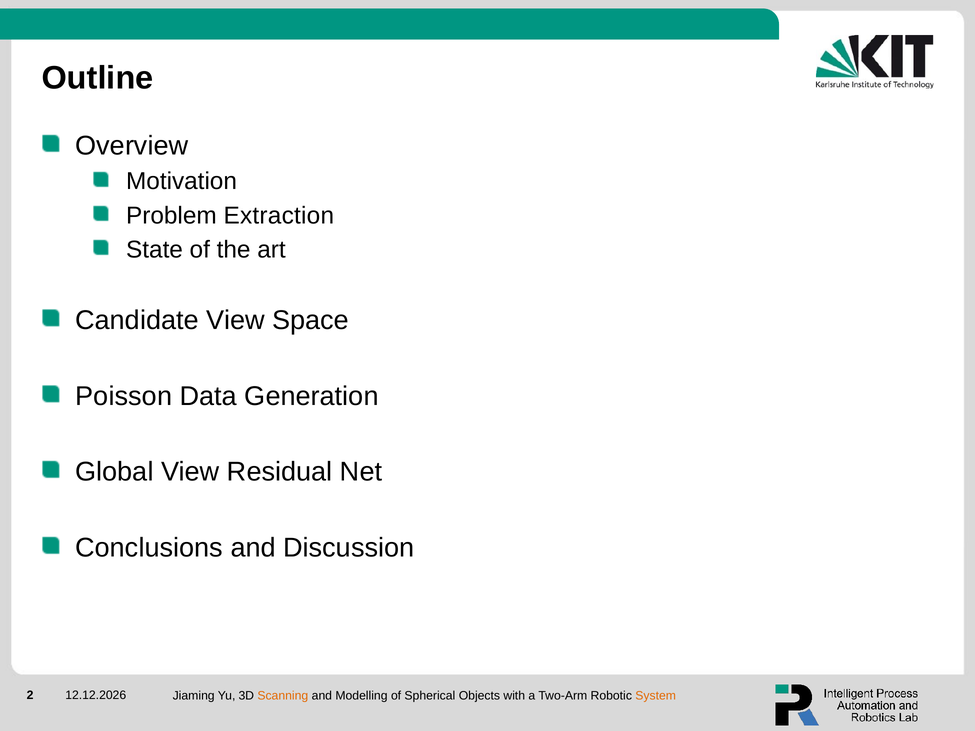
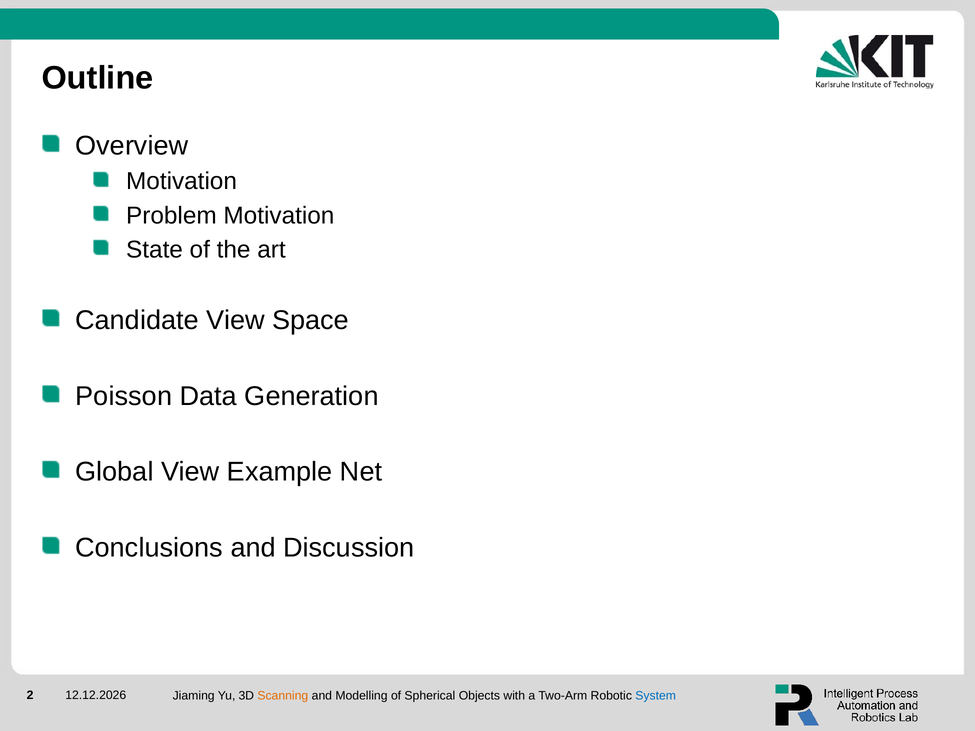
Problem Extraction: Extraction -> Motivation (279, 216)
Residual: Residual -> Example (280, 472)
System colour: orange -> blue (656, 696)
